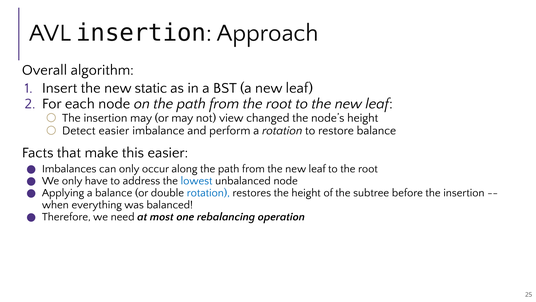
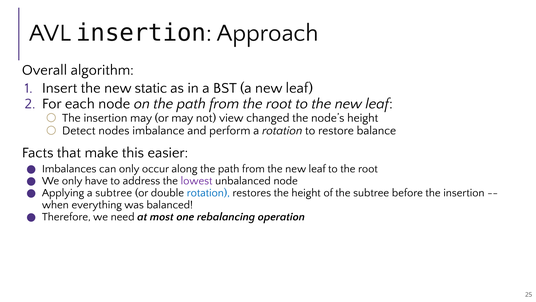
Detect easier: easier -> nodes (114, 130)
lowest colour: blue -> purple (197, 180)
a balance: balance -> subtree (114, 192)
